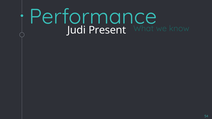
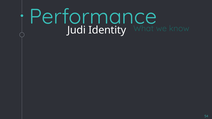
Present: Present -> Identity (107, 30)
